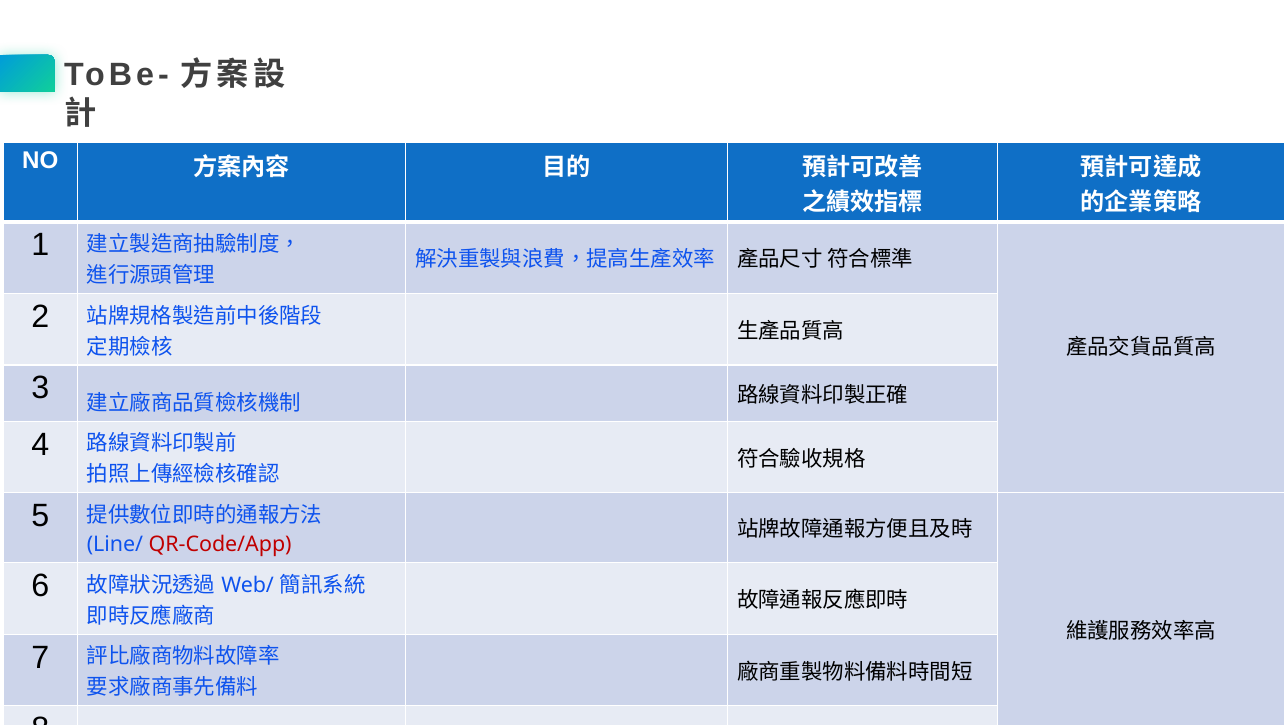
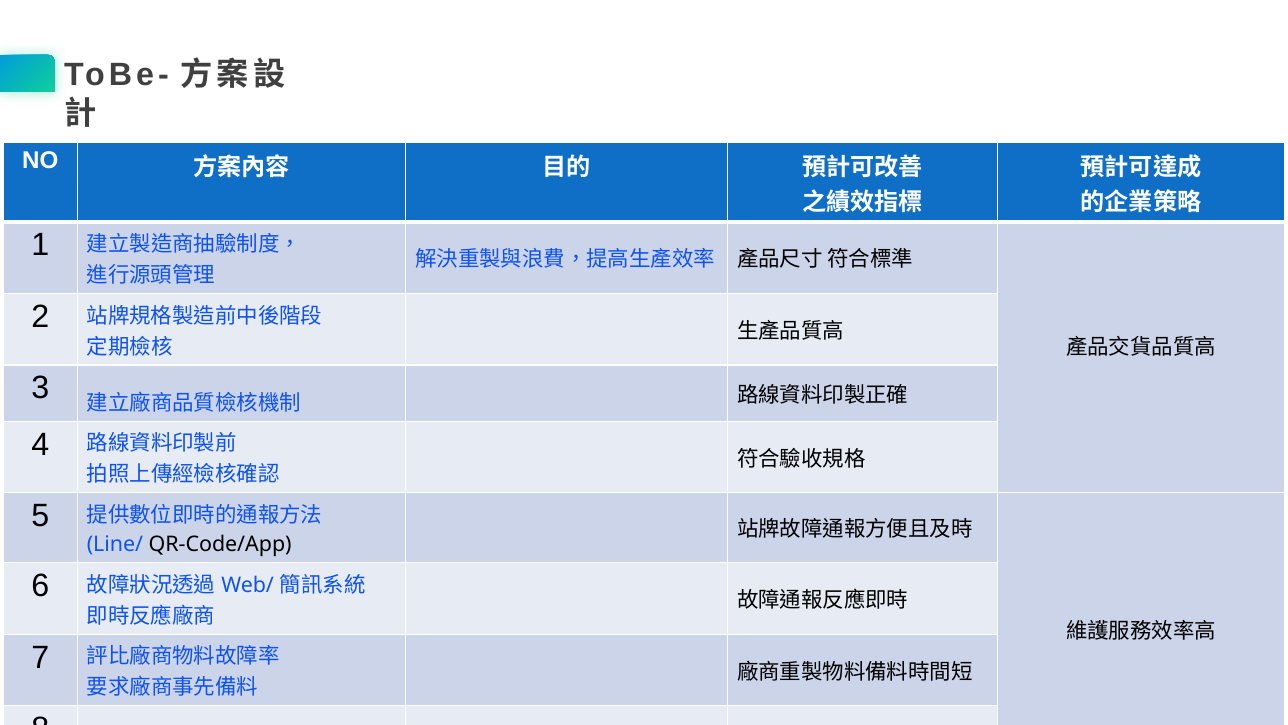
QR-Code/App colour: red -> black (220, 544)
